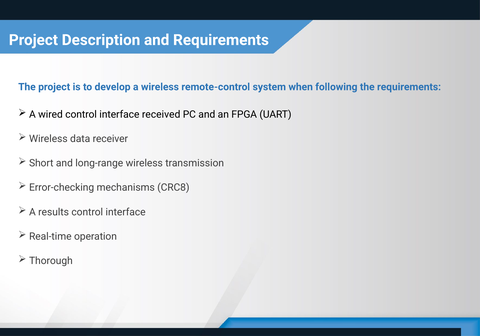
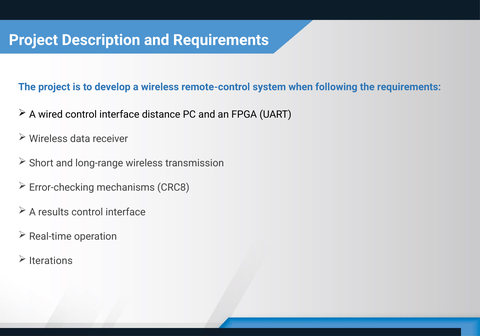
received: received -> distance (161, 114)
Thorough: Thorough -> Iterations (51, 261)
